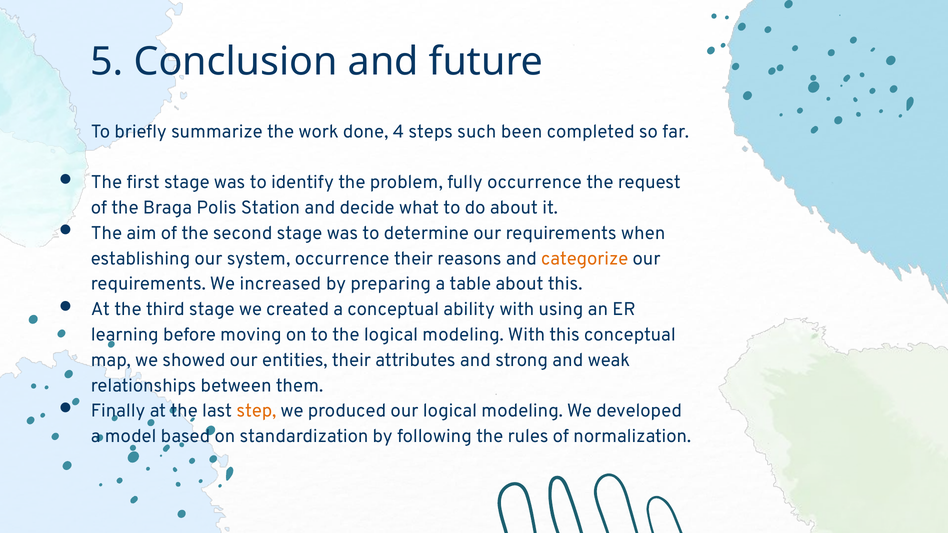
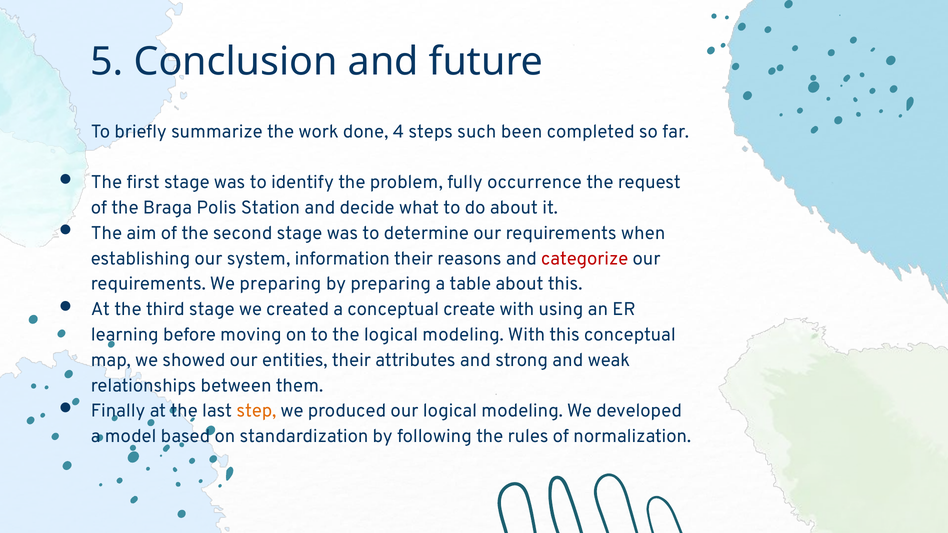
system occurrence: occurrence -> information (342, 259)
categorize colour: orange -> red (585, 259)
We increased: increased -> preparing (280, 284)
ability: ability -> create (469, 309)
